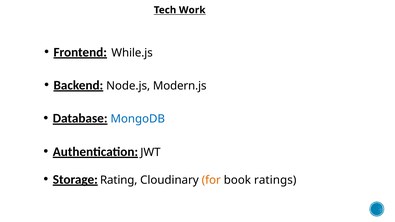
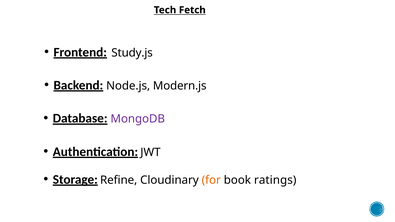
Work: Work -> Fetch (192, 10)
While.js: While.js -> Study.js (132, 53)
MongoDB colour: blue -> purple (138, 119)
Rating: Rating -> Refine (119, 180)
